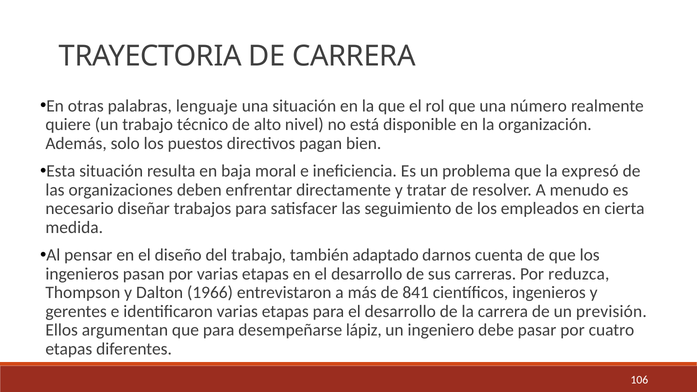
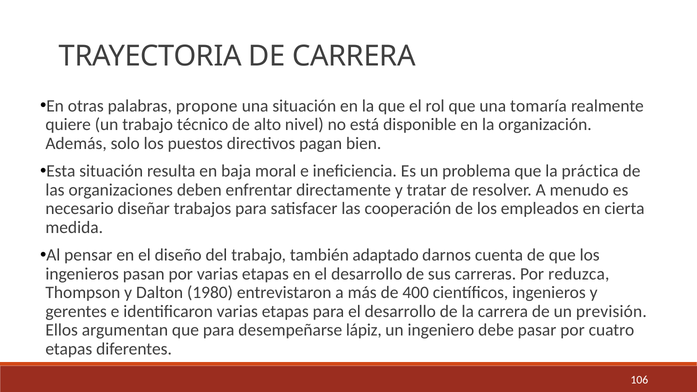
lenguaje: lenguaje -> propone (207, 106)
número: número -> tomaría (538, 106)
expresó: expresó -> práctica (590, 171)
seguimiento: seguimiento -> cooperación (408, 209)
1966: 1966 -> 1980 (210, 293)
841: 841 -> 400 (416, 293)
